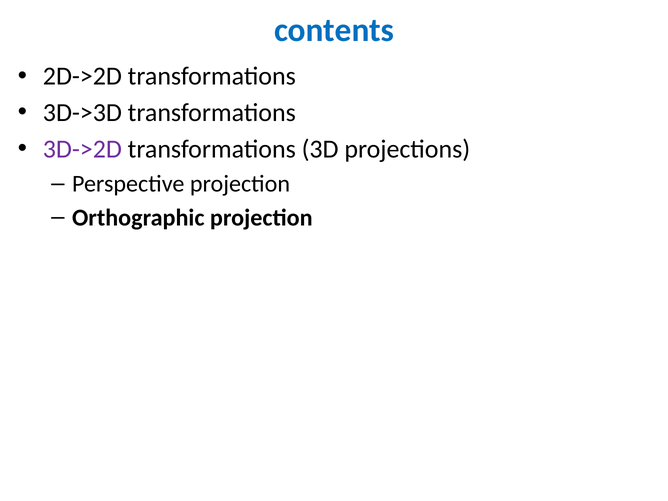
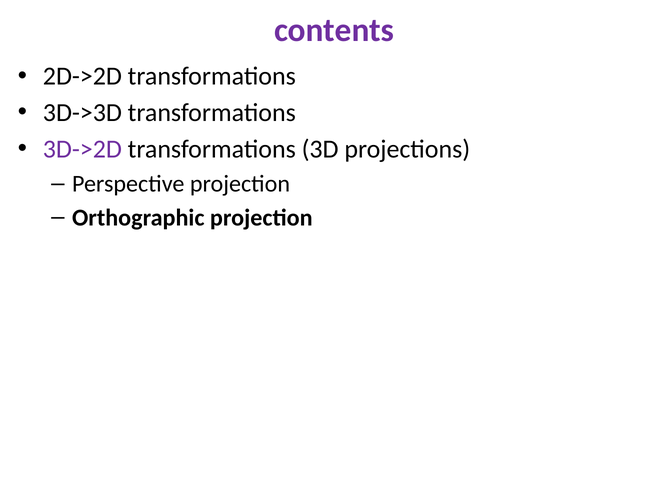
contents colour: blue -> purple (334, 30)
